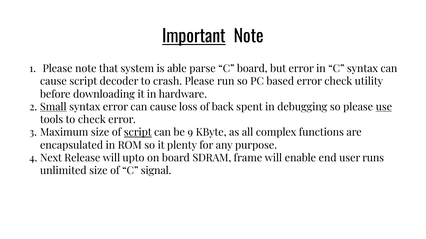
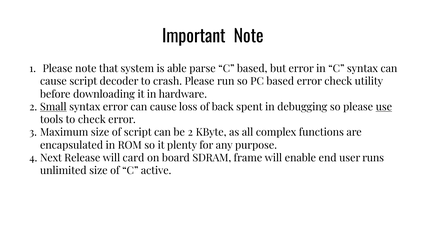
Important underline: present -> none (194, 37)
C board: board -> based (252, 69)
script underline: present -> none (138, 133)
be 9: 9 -> 2 (190, 133)
upto: upto -> card (133, 158)
signal: signal -> active (156, 171)
